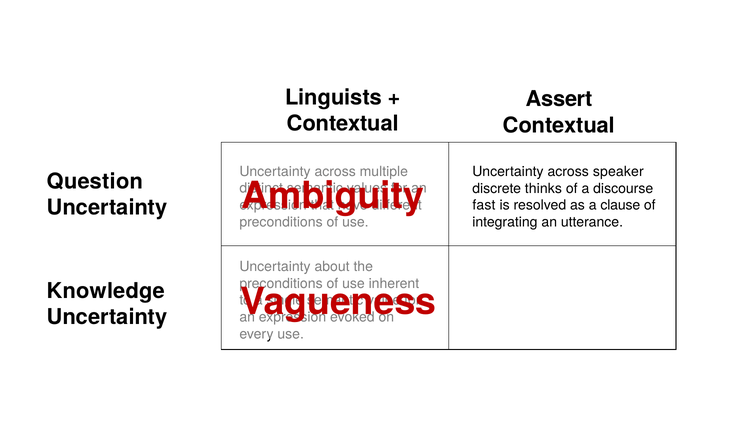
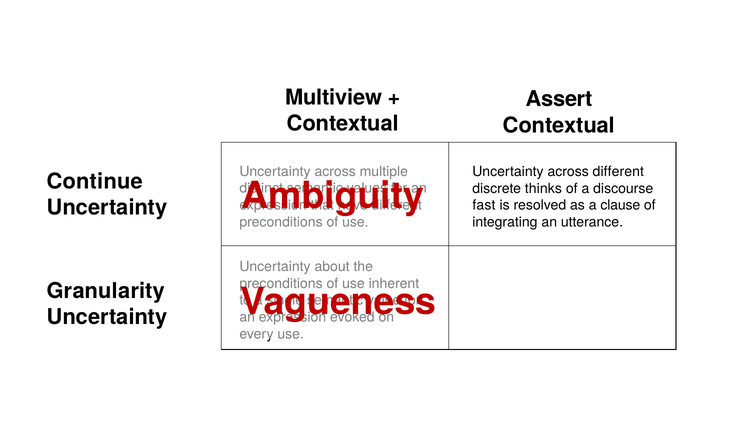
Linguists: Linguists -> Multiview (334, 98)
across speaker: speaker -> different (618, 172)
Question: Question -> Continue (95, 182)
Knowledge: Knowledge -> Granularity (106, 291)
